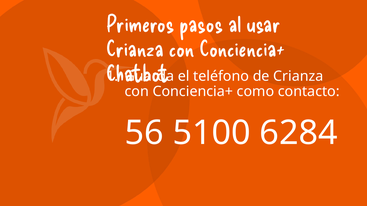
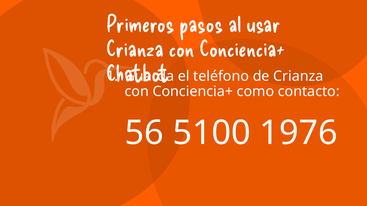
6284: 6284 -> 1976 (299, 133)
